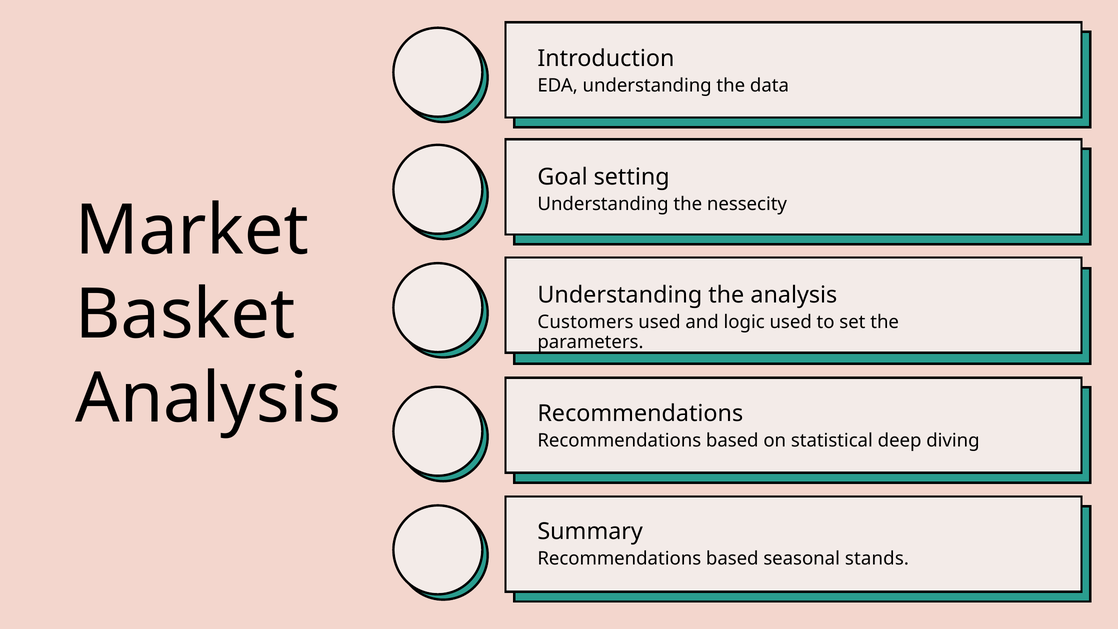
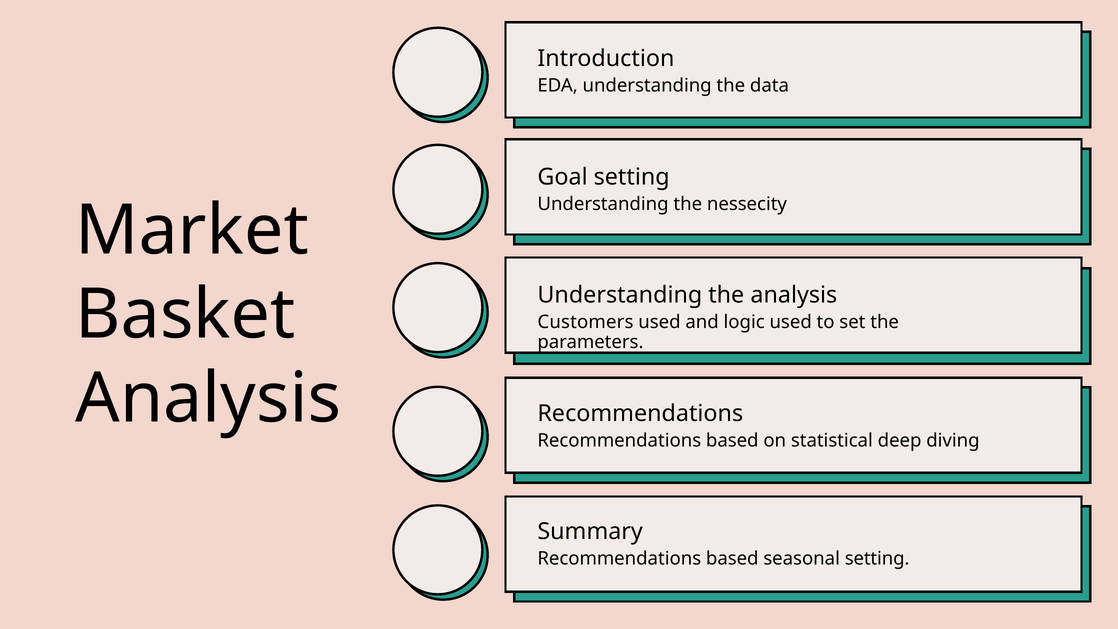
seasonal stands: stands -> setting (877, 559)
